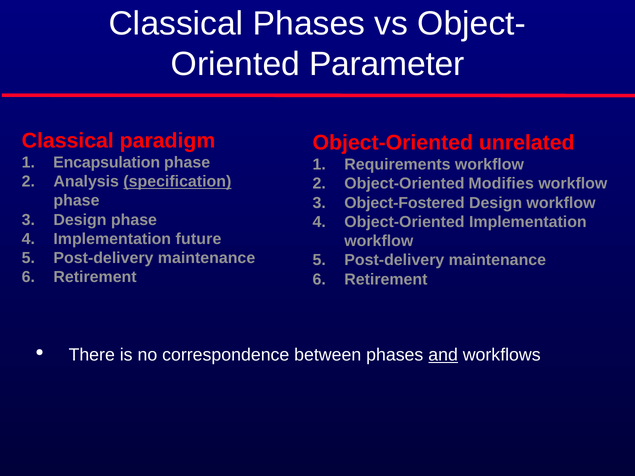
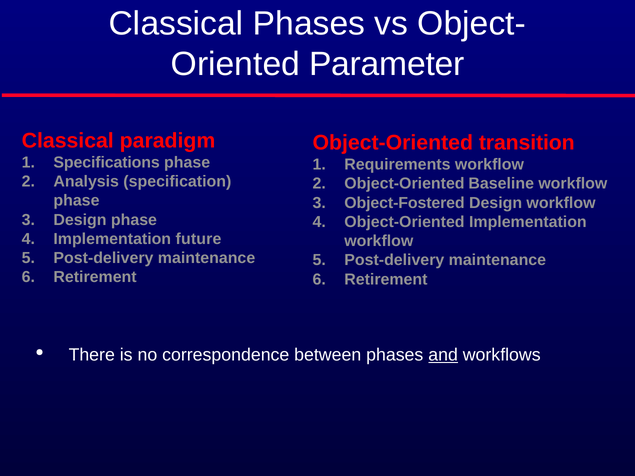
unrelated: unrelated -> transition (527, 143)
Encapsulation: Encapsulation -> Specifications (107, 163)
specification underline: present -> none (177, 182)
Modifies: Modifies -> Baseline (501, 184)
